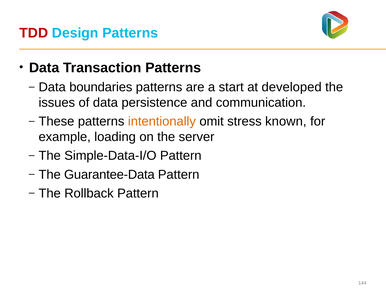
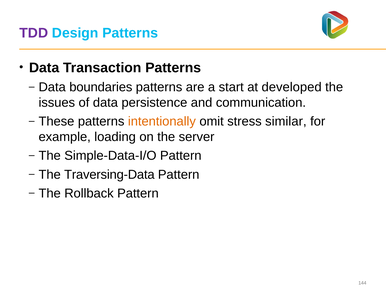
TDD colour: red -> purple (34, 33)
known: known -> similar (286, 121)
Guarantee-Data: Guarantee-Data -> Traversing-Data (109, 174)
